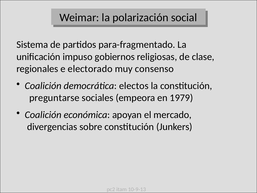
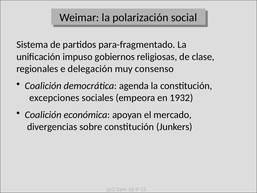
electorado: electorado -> delegación (90, 69)
electos: electos -> agenda (134, 86)
preguntarse: preguntarse -> excepciones (54, 98)
1979: 1979 -> 1932 (181, 98)
